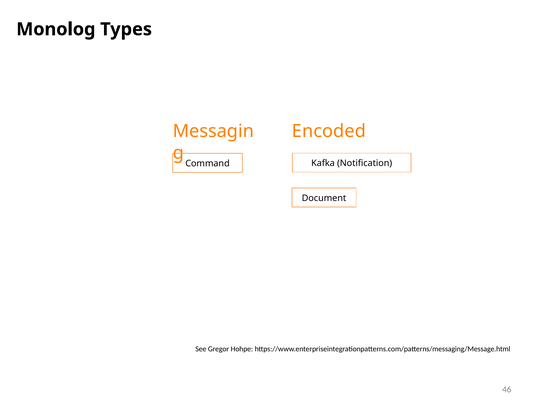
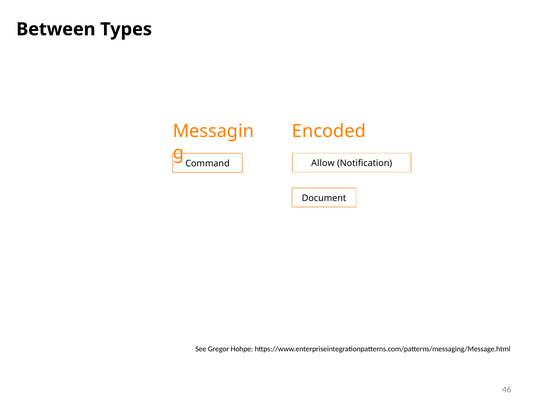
Monolog: Monolog -> Between (56, 29)
Kafka: Kafka -> Allow (323, 163)
